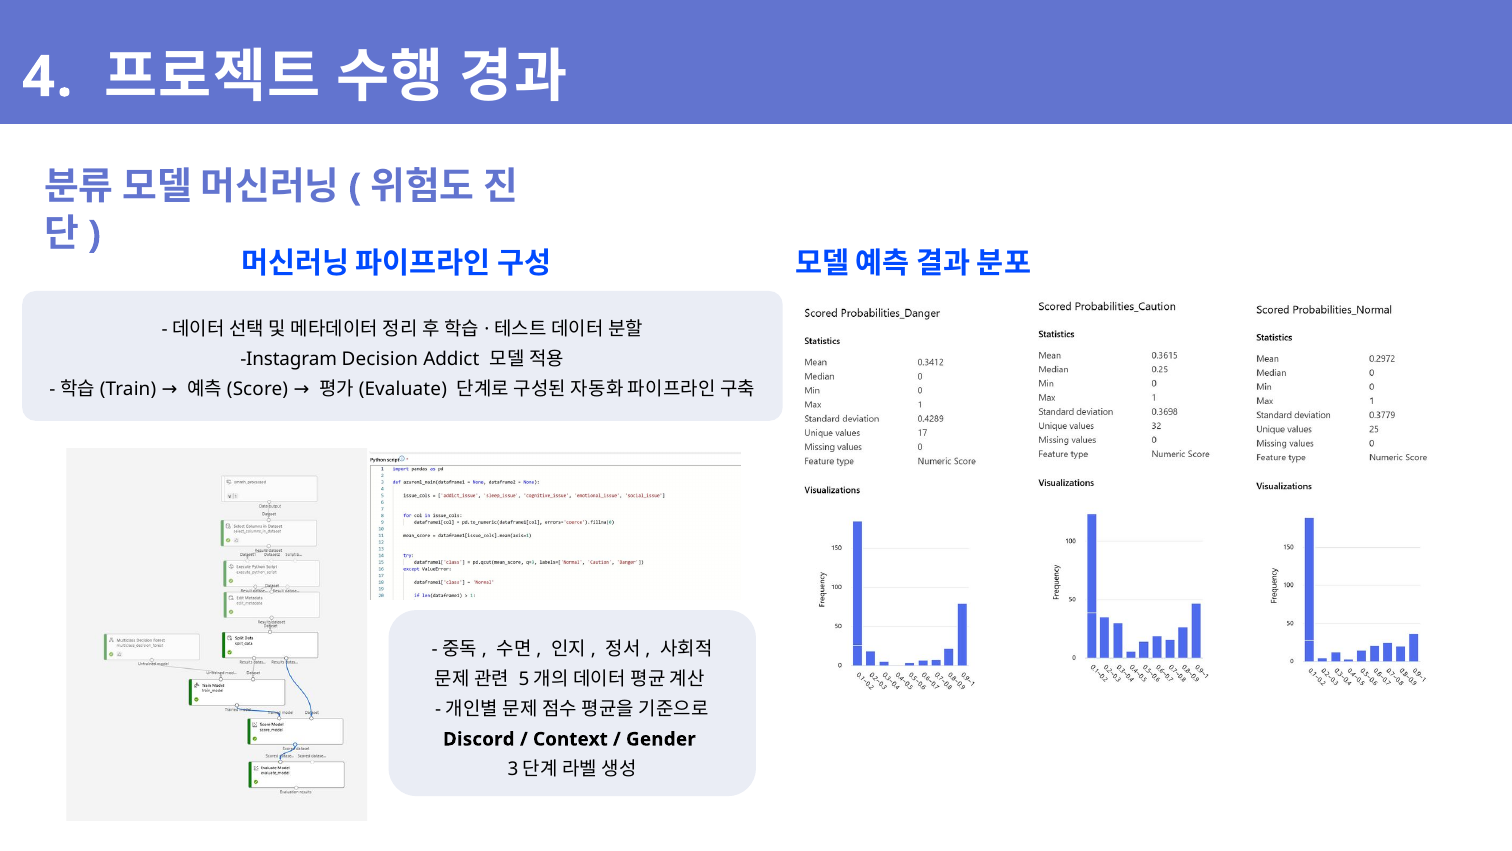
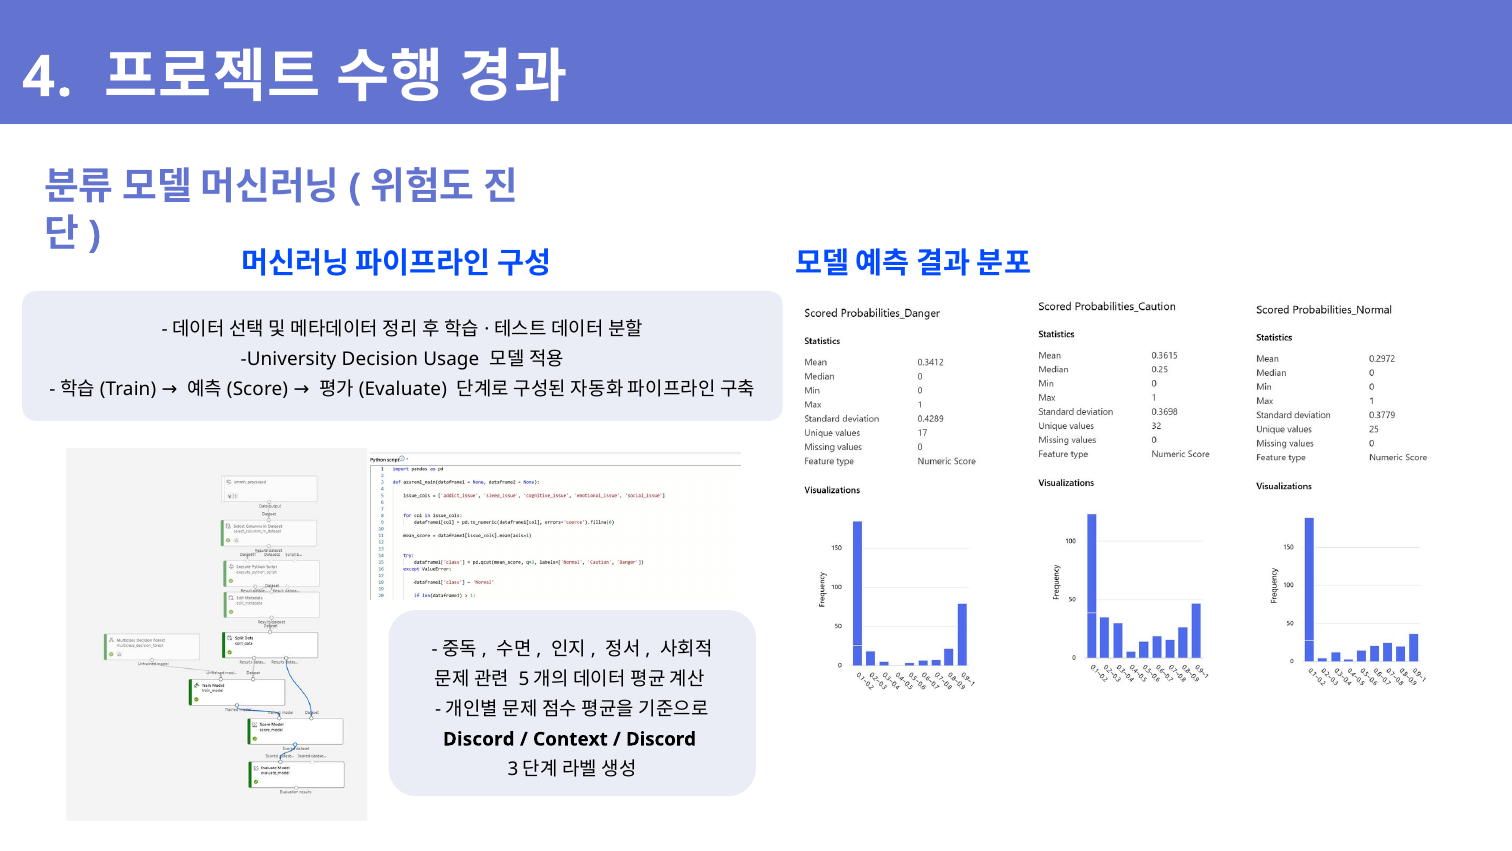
Instagram: Instagram -> University (288, 359)
Addict: Addict -> Usage (451, 359)
Gender: Gender -> Discord (661, 739)
